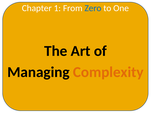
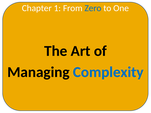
Complexity colour: orange -> blue (108, 72)
